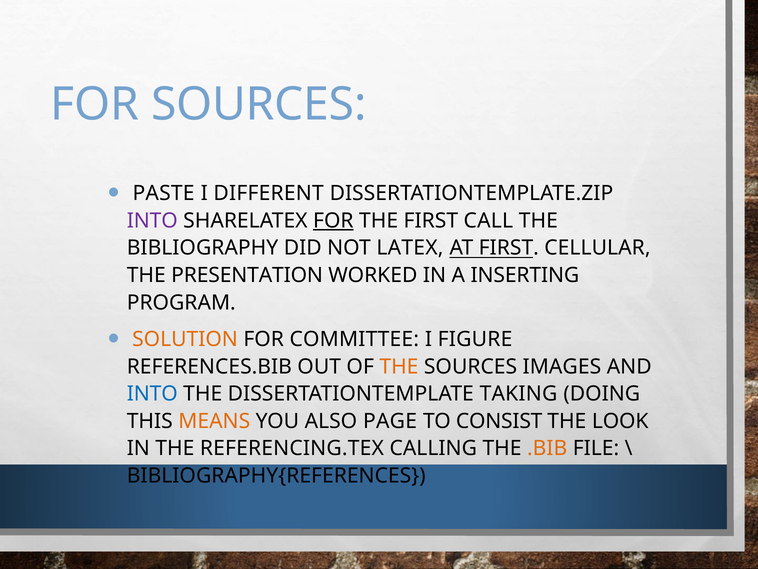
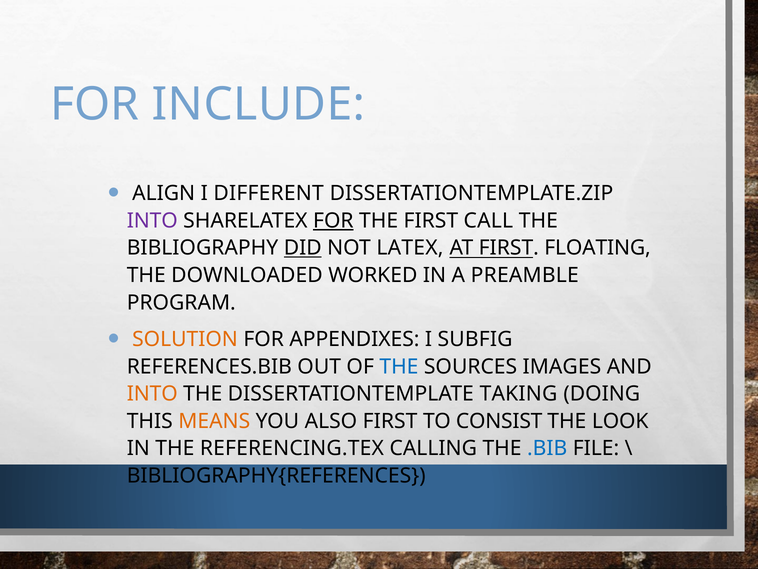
FOR SOURCES: SOURCES -> INCLUDE (259, 104)
PASTE: PASTE -> ALIGN (164, 193)
DID underline: none -> present (303, 248)
CELLULAR: CELLULAR -> FLOATING (598, 248)
PRESENTATION: PRESENTATION -> DOWNLOADED (247, 275)
INSERTING: INSERTING -> PREAMBLE (525, 275)
COMMITTEE: COMMITTEE -> APPENDIXES (354, 339)
FIGURE: FIGURE -> SUBFIG (475, 339)
THE colour: orange -> blue (399, 366)
INTO colour: blue -> orange (152, 394)
ALSO PAGE: PAGE -> FIRST (390, 421)
.BIB colour: orange -> blue (547, 448)
